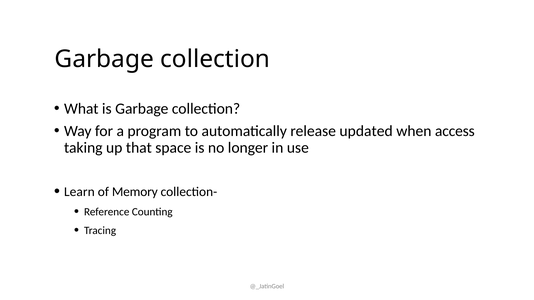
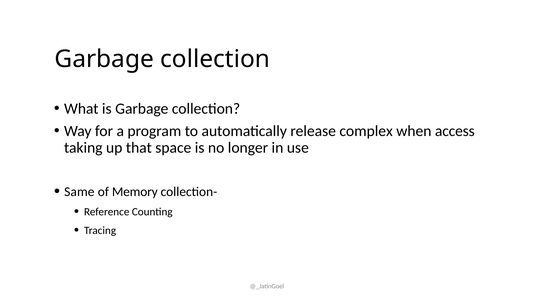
updated: updated -> complex (366, 131)
Learn: Learn -> Same (79, 192)
